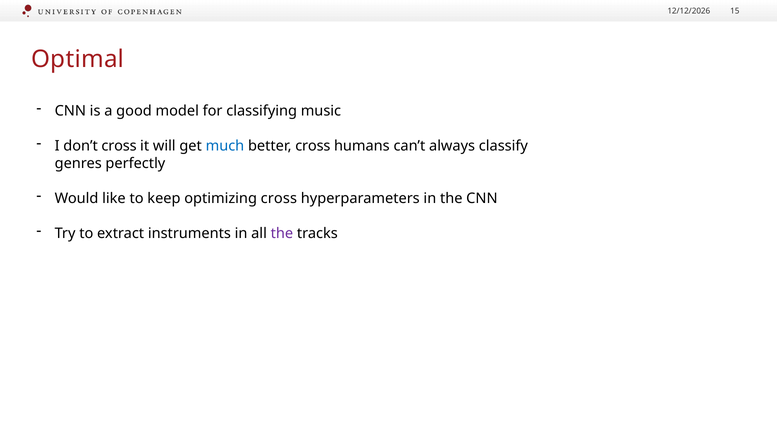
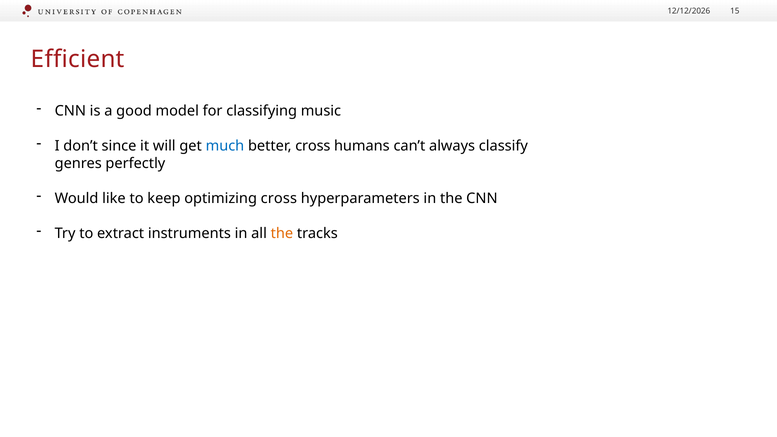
Optimal: Optimal -> Efficient (78, 59)
don’t cross: cross -> since (119, 146)
the colour: purple -> orange (282, 233)
